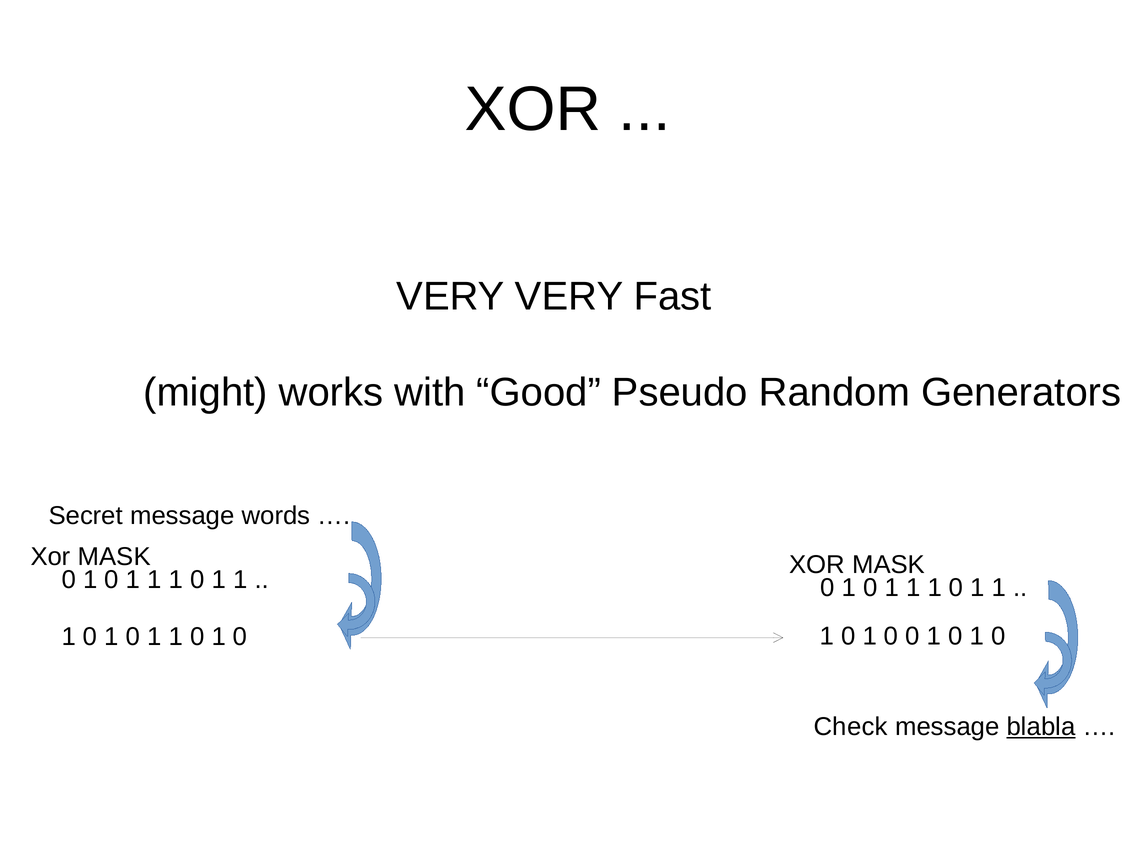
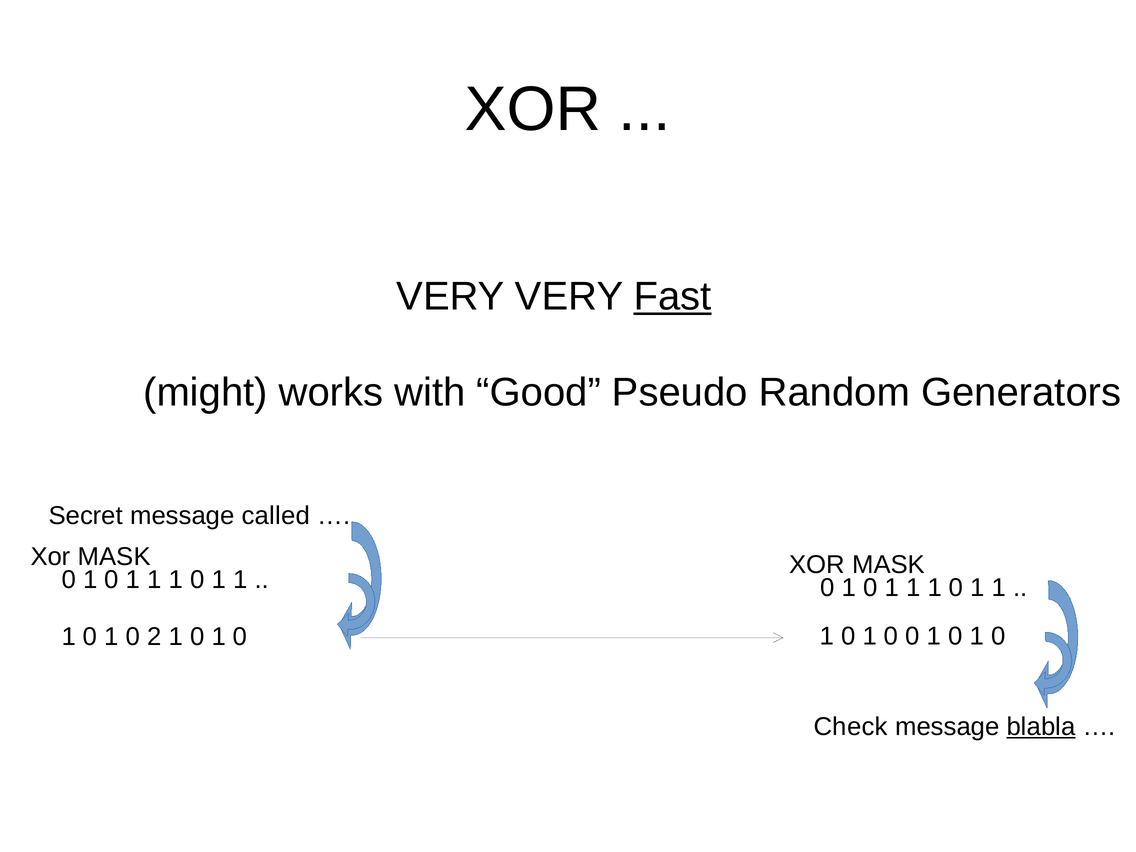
Fast underline: none -> present (673, 296)
words: words -> called (276, 515)
1: 1 -> 2 (154, 637)
